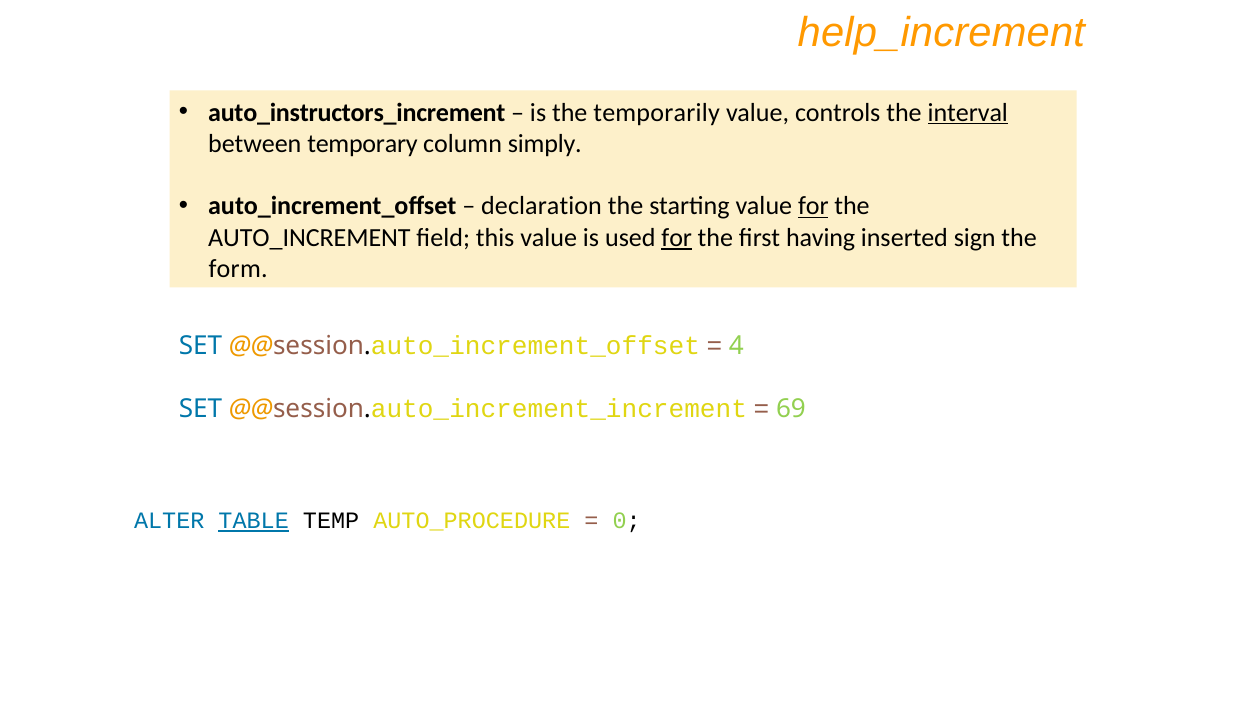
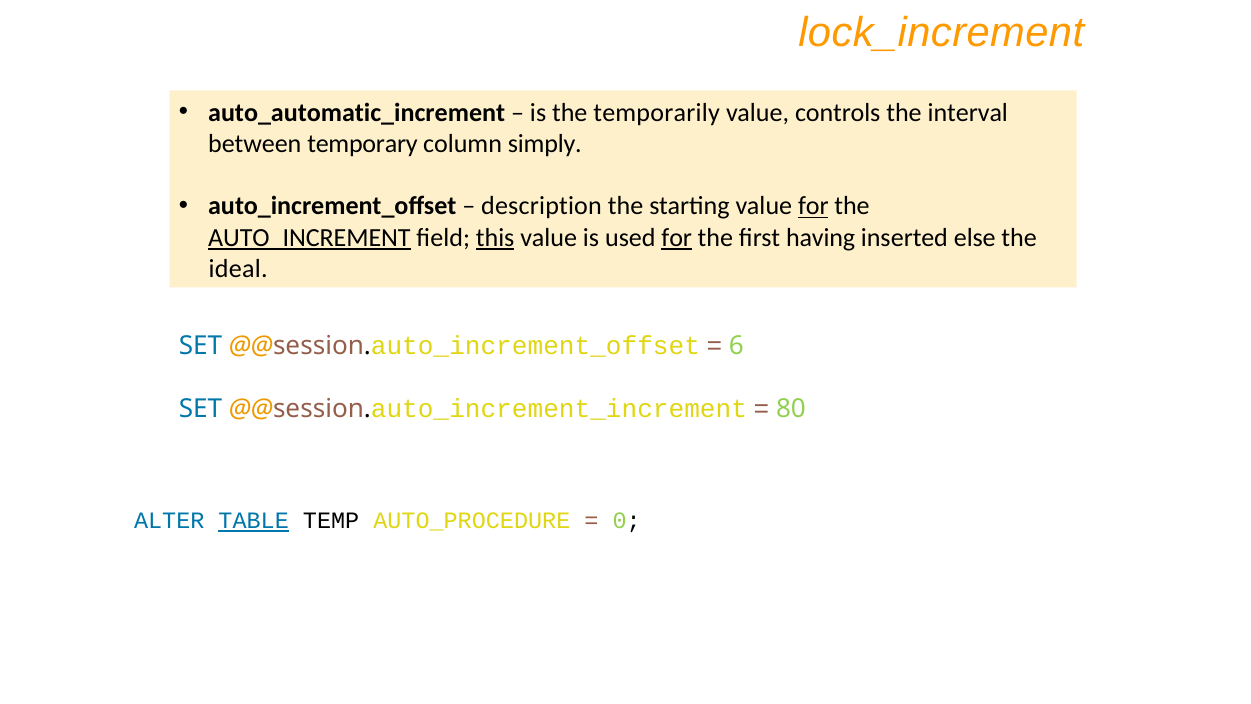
help_increment: help_increment -> lock_increment (941, 33)
auto_instructors_increment: auto_instructors_increment -> auto_automatic_increment (357, 112)
interval underline: present -> none (968, 112)
declaration: declaration -> description (542, 206)
AUTO_INCREMENT underline: none -> present (309, 238)
this underline: none -> present (495, 238)
sign: sign -> else (975, 238)
form: form -> ideal (238, 269)
4: 4 -> 6 (736, 346)
69: 69 -> 80 (791, 408)
